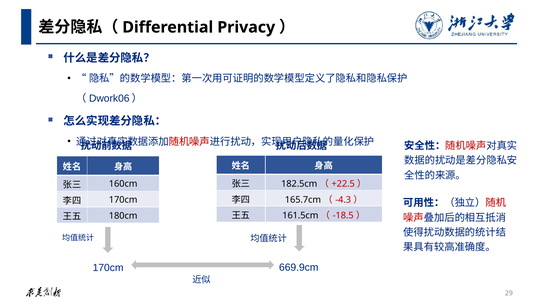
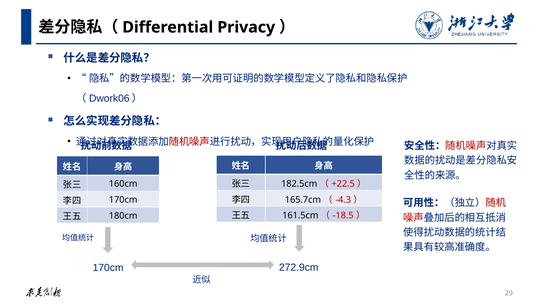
669.9cm: 669.9cm -> 272.9cm (299, 268)
